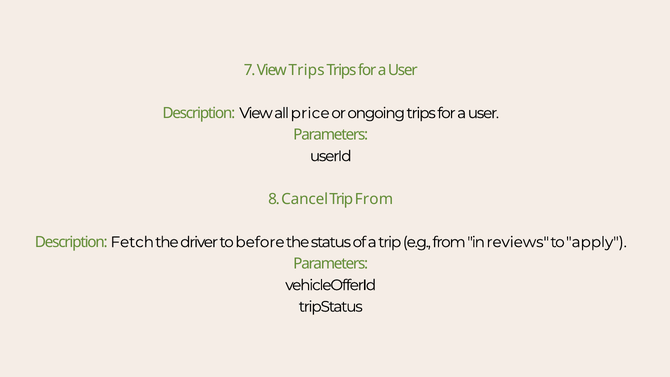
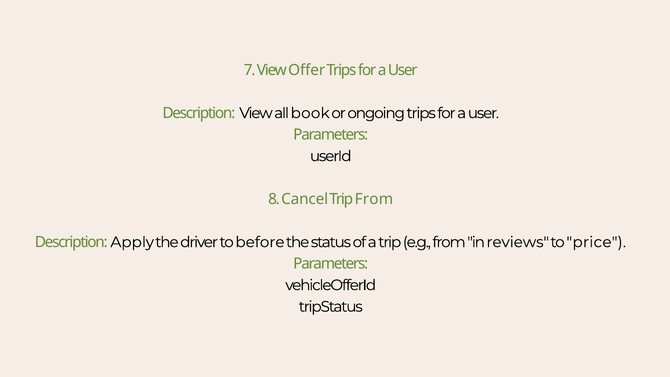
View Trips: Trips -> Offer (307, 70)
price: price -> book (310, 113)
Fetch: Fetch -> Apply (132, 242)
apply: apply -> price (596, 242)
